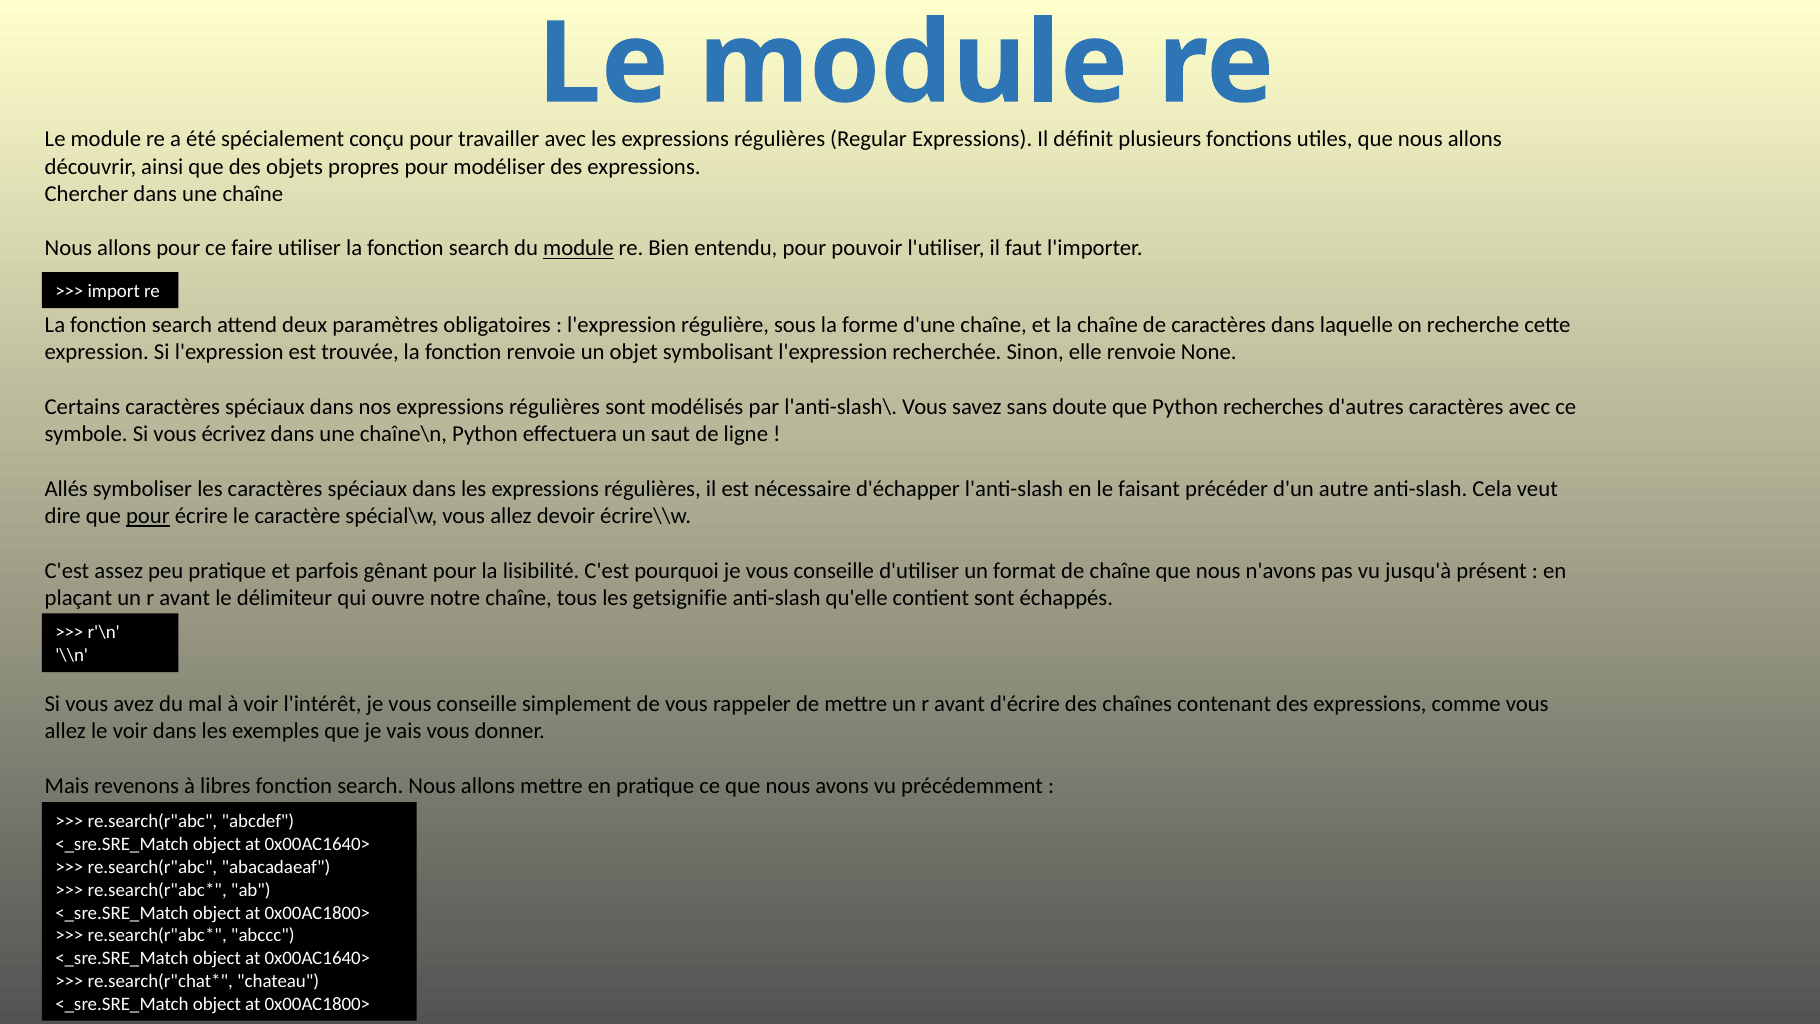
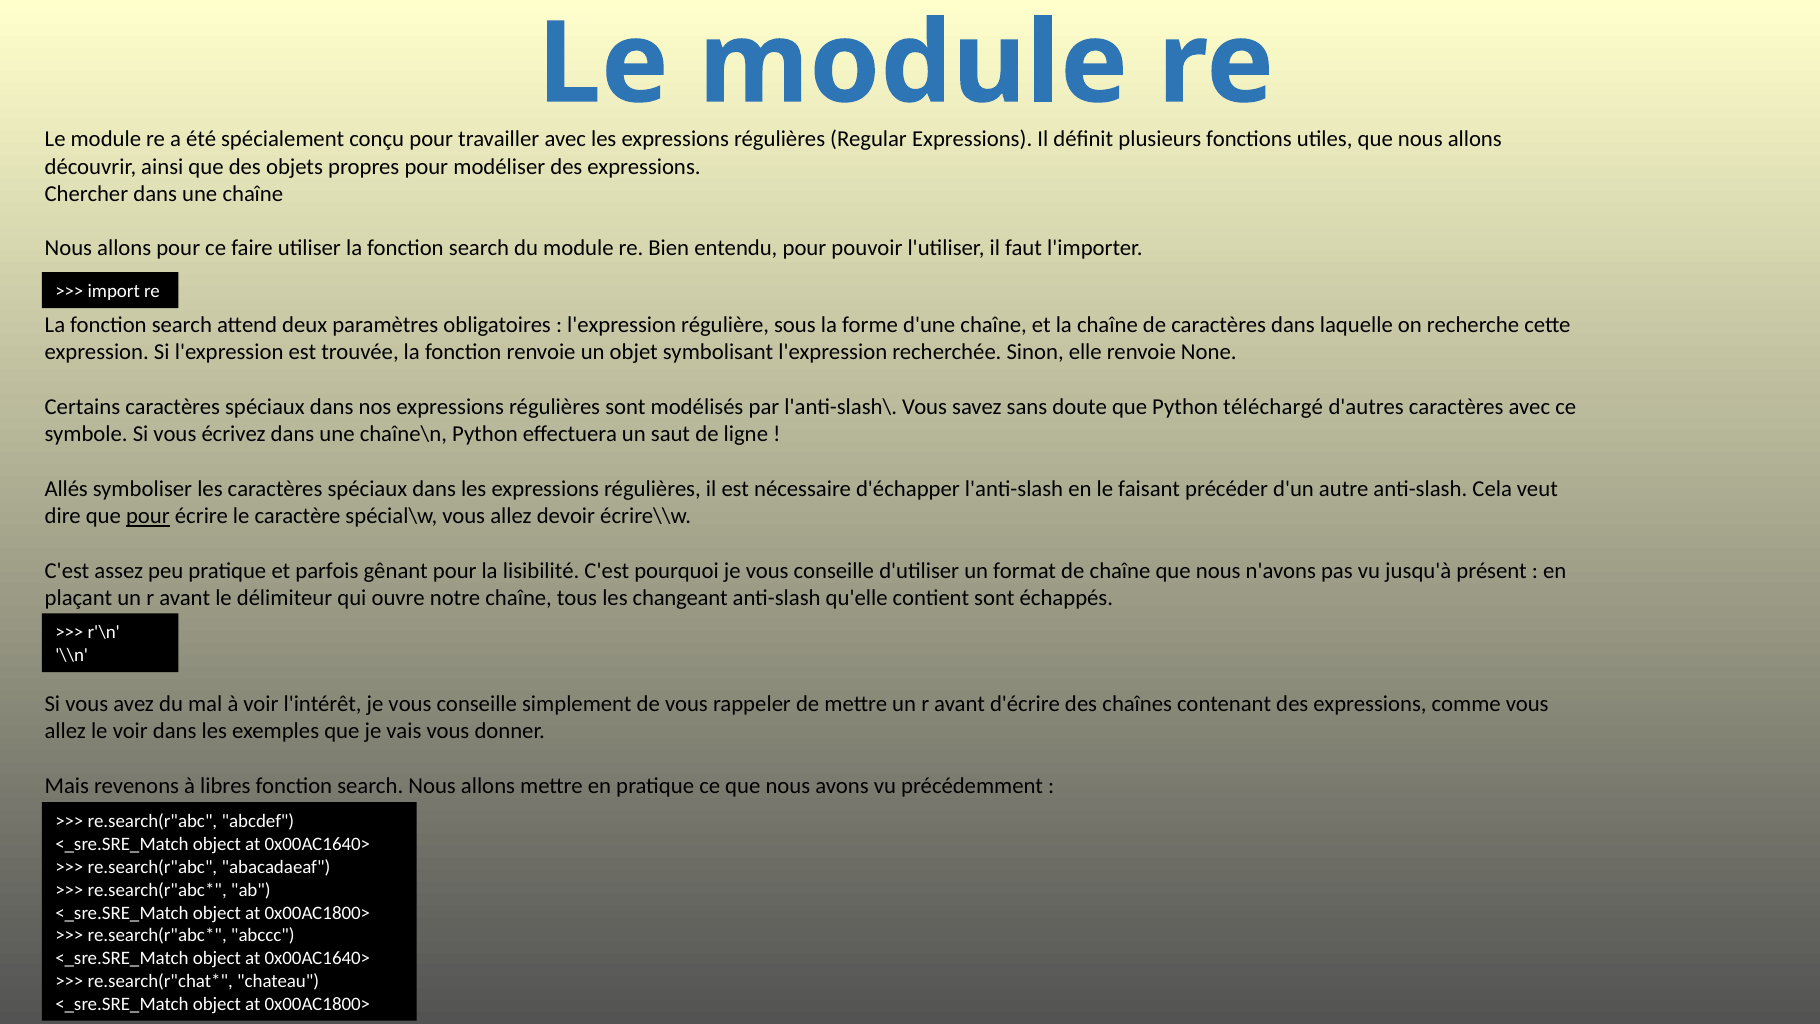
module underline: present -> none (578, 248)
recherches: recherches -> téléchargé (1273, 407)
getsignifie: getsignifie -> changeant (680, 598)
